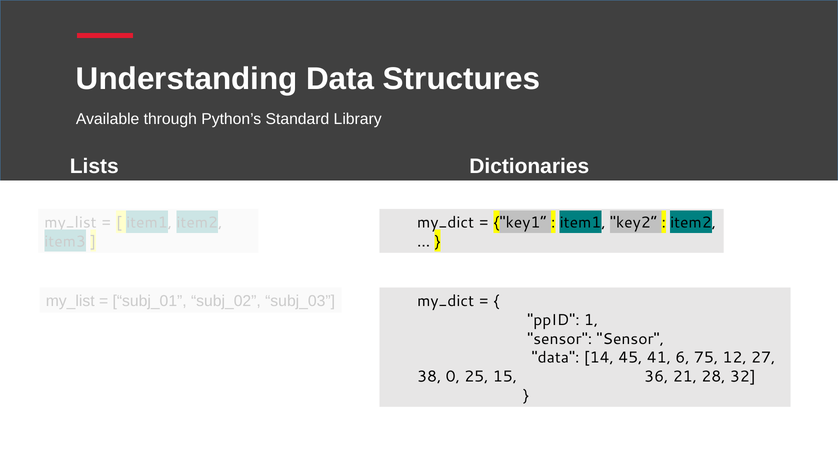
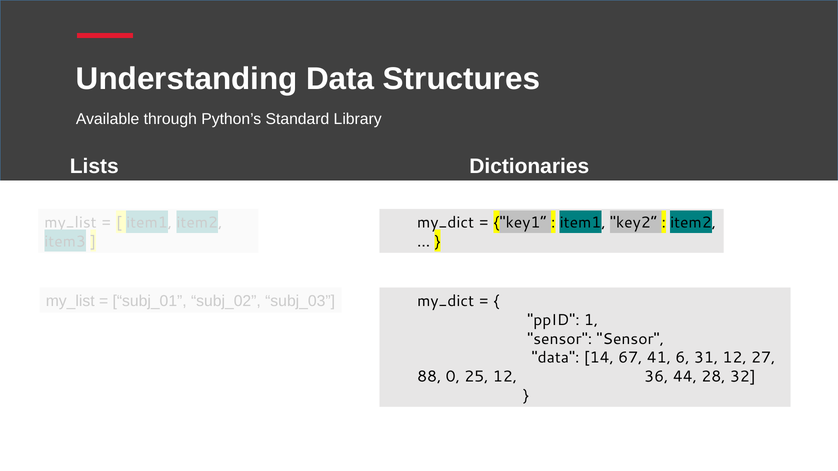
45: 45 -> 67 (630, 358)
75: 75 -> 31 (706, 358)
38: 38 -> 88 (429, 377)
25 15: 15 -> 12 (505, 377)
21: 21 -> 44 (685, 377)
